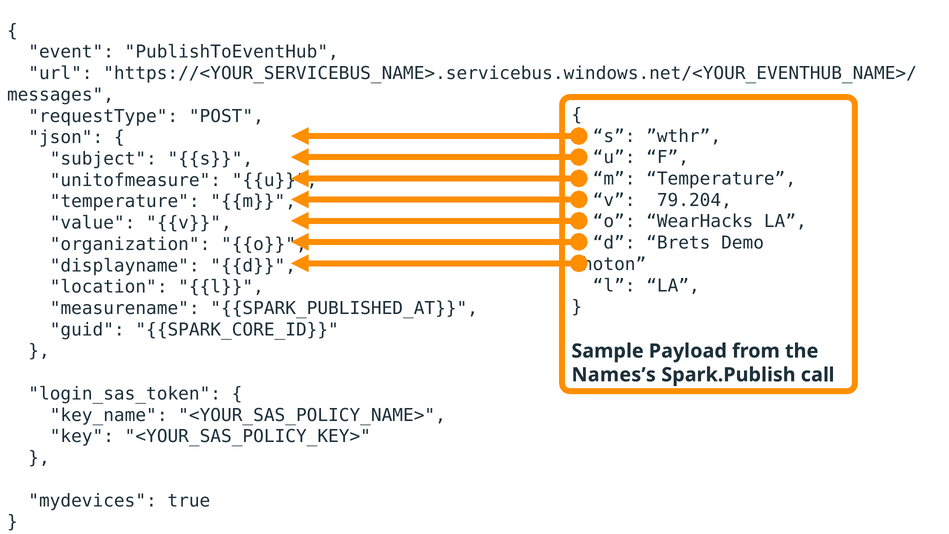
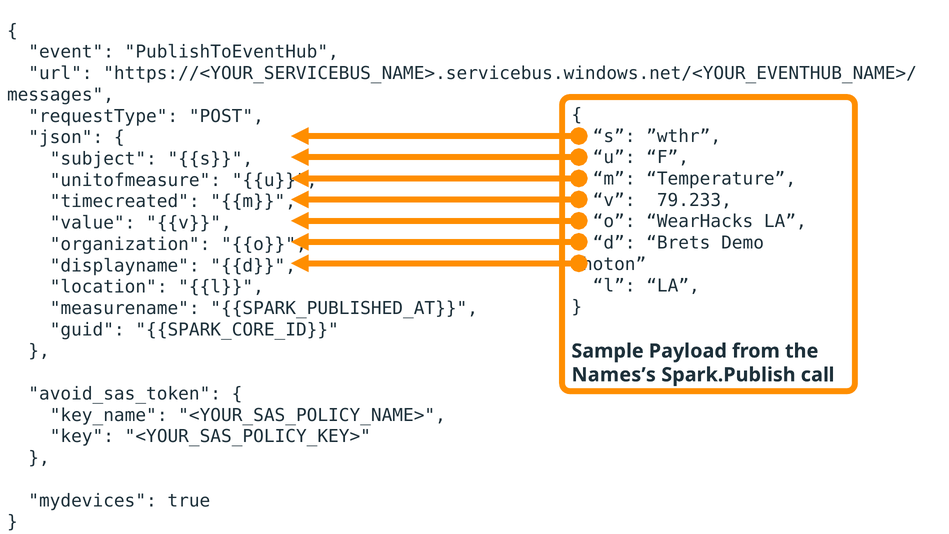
79.204: 79.204 -> 79.233 (694, 200)
temperature: temperature -> timecreated (125, 202)
login_sas_token: login_sas_token -> avoid_sas_token (125, 394)
